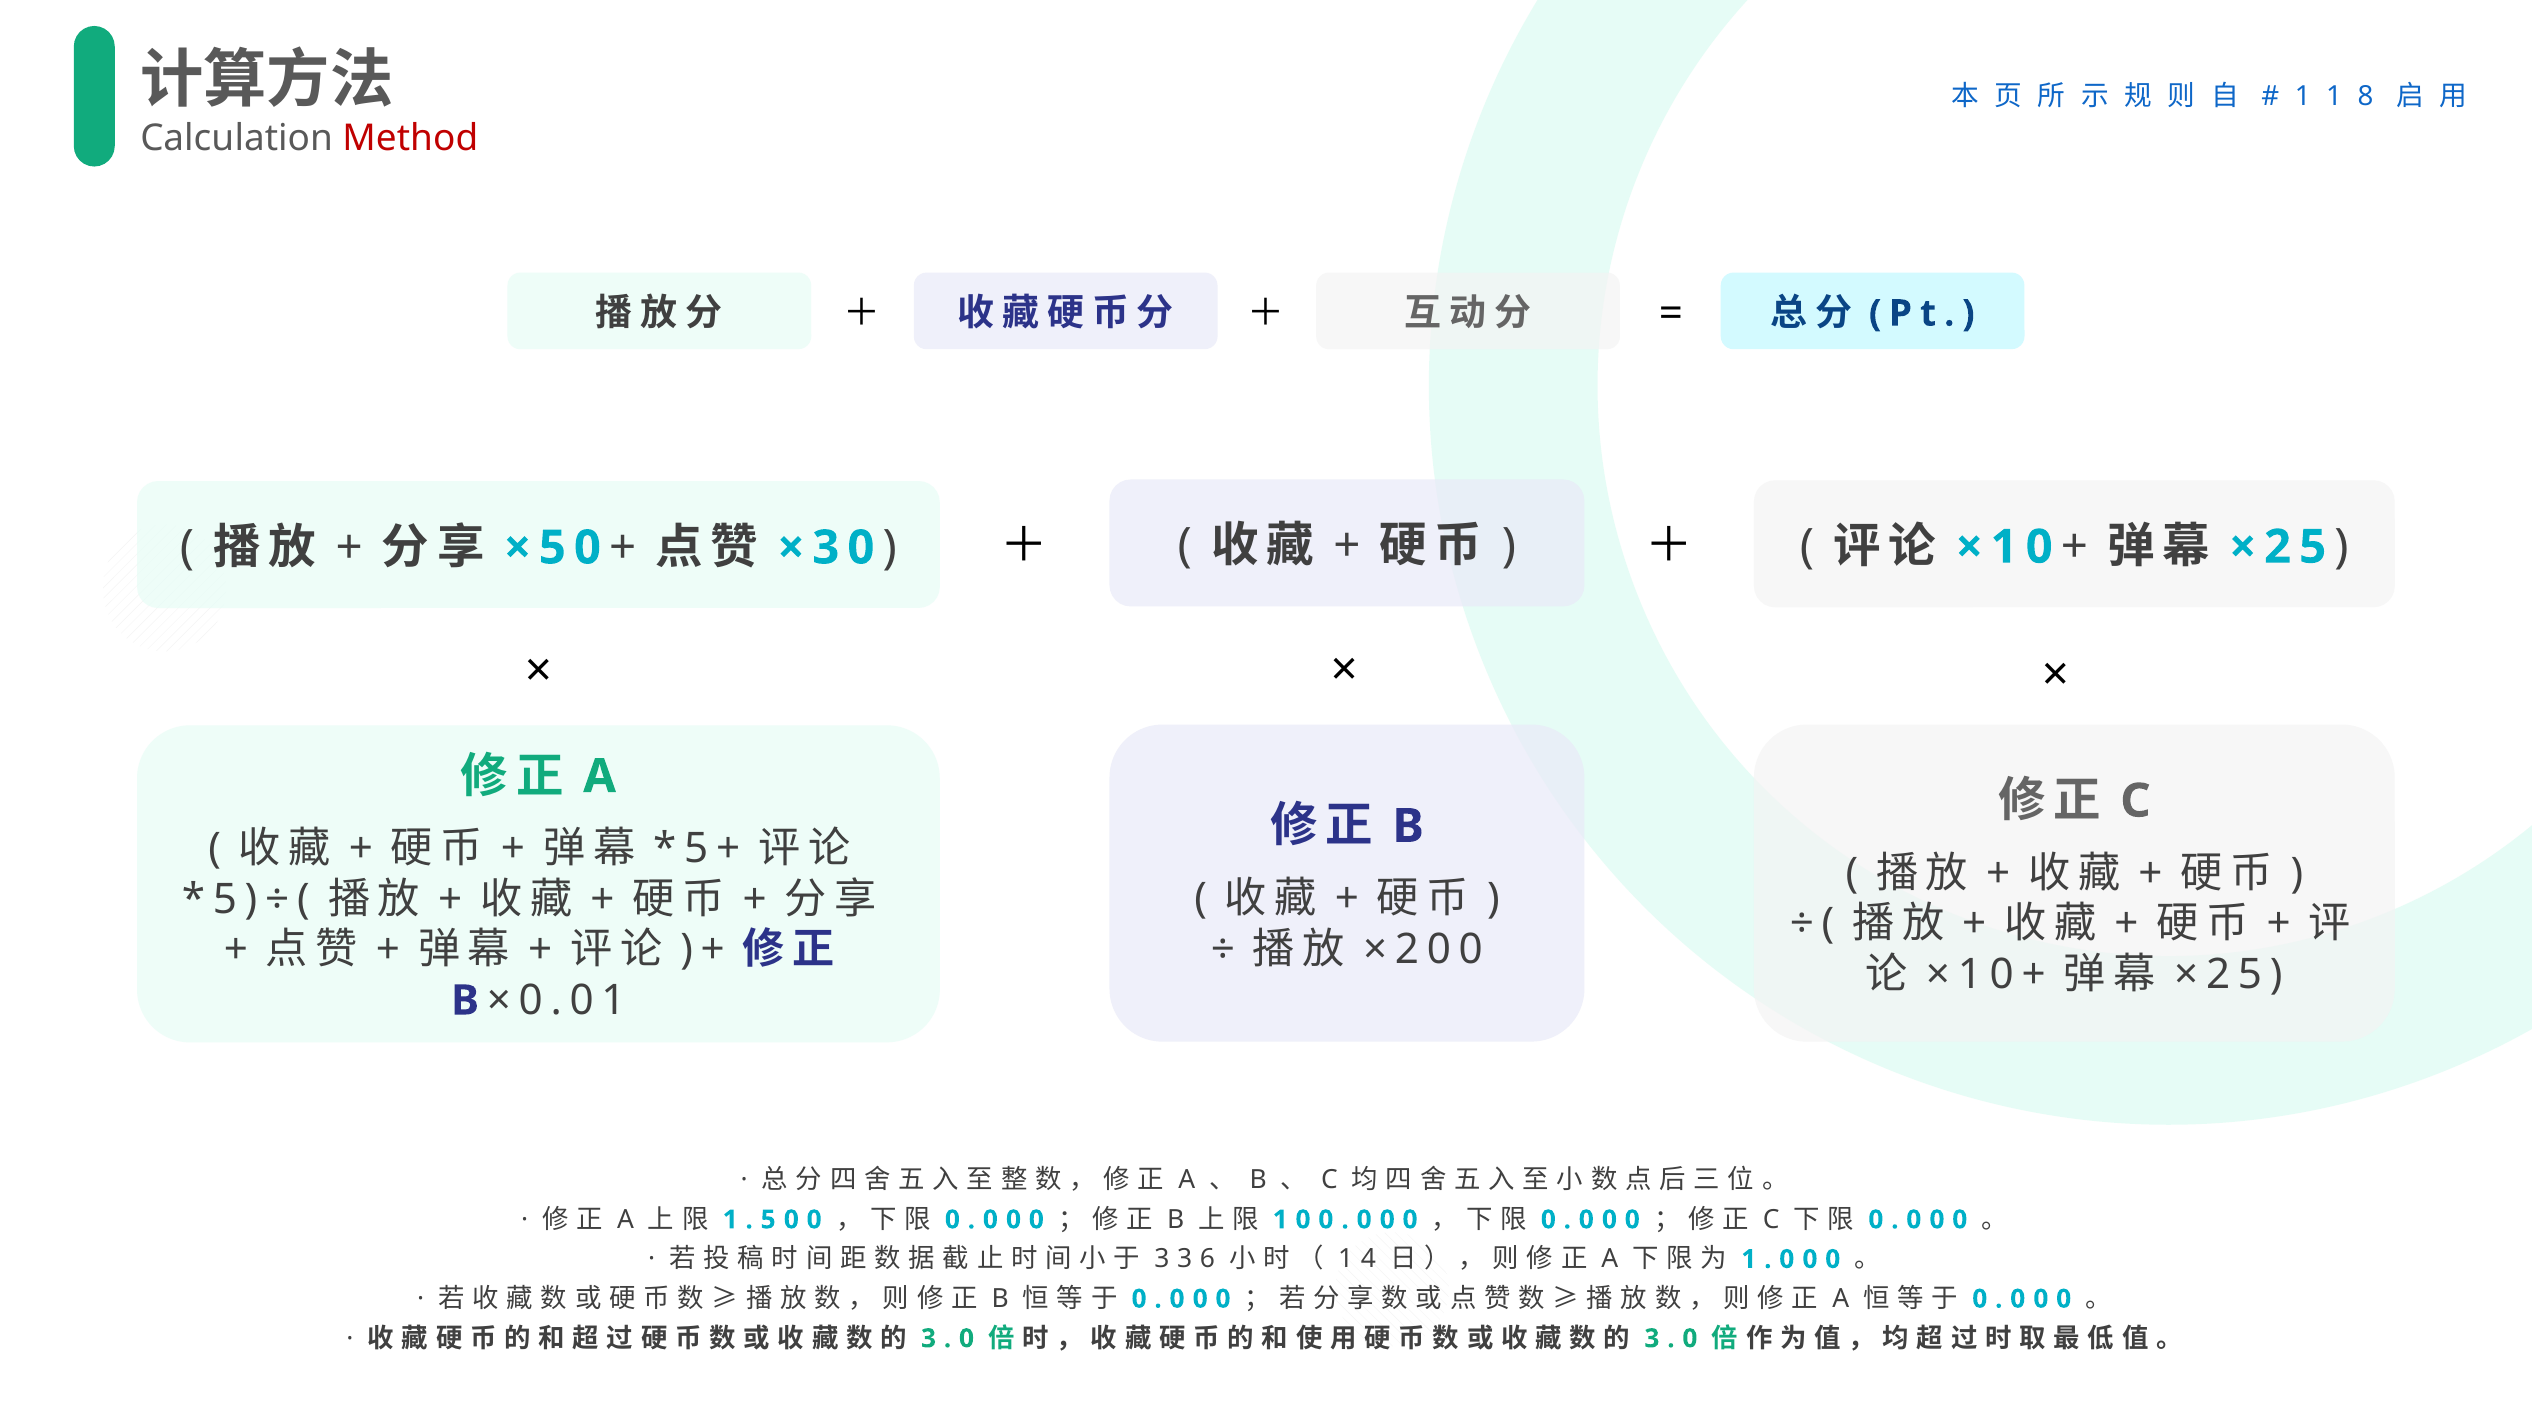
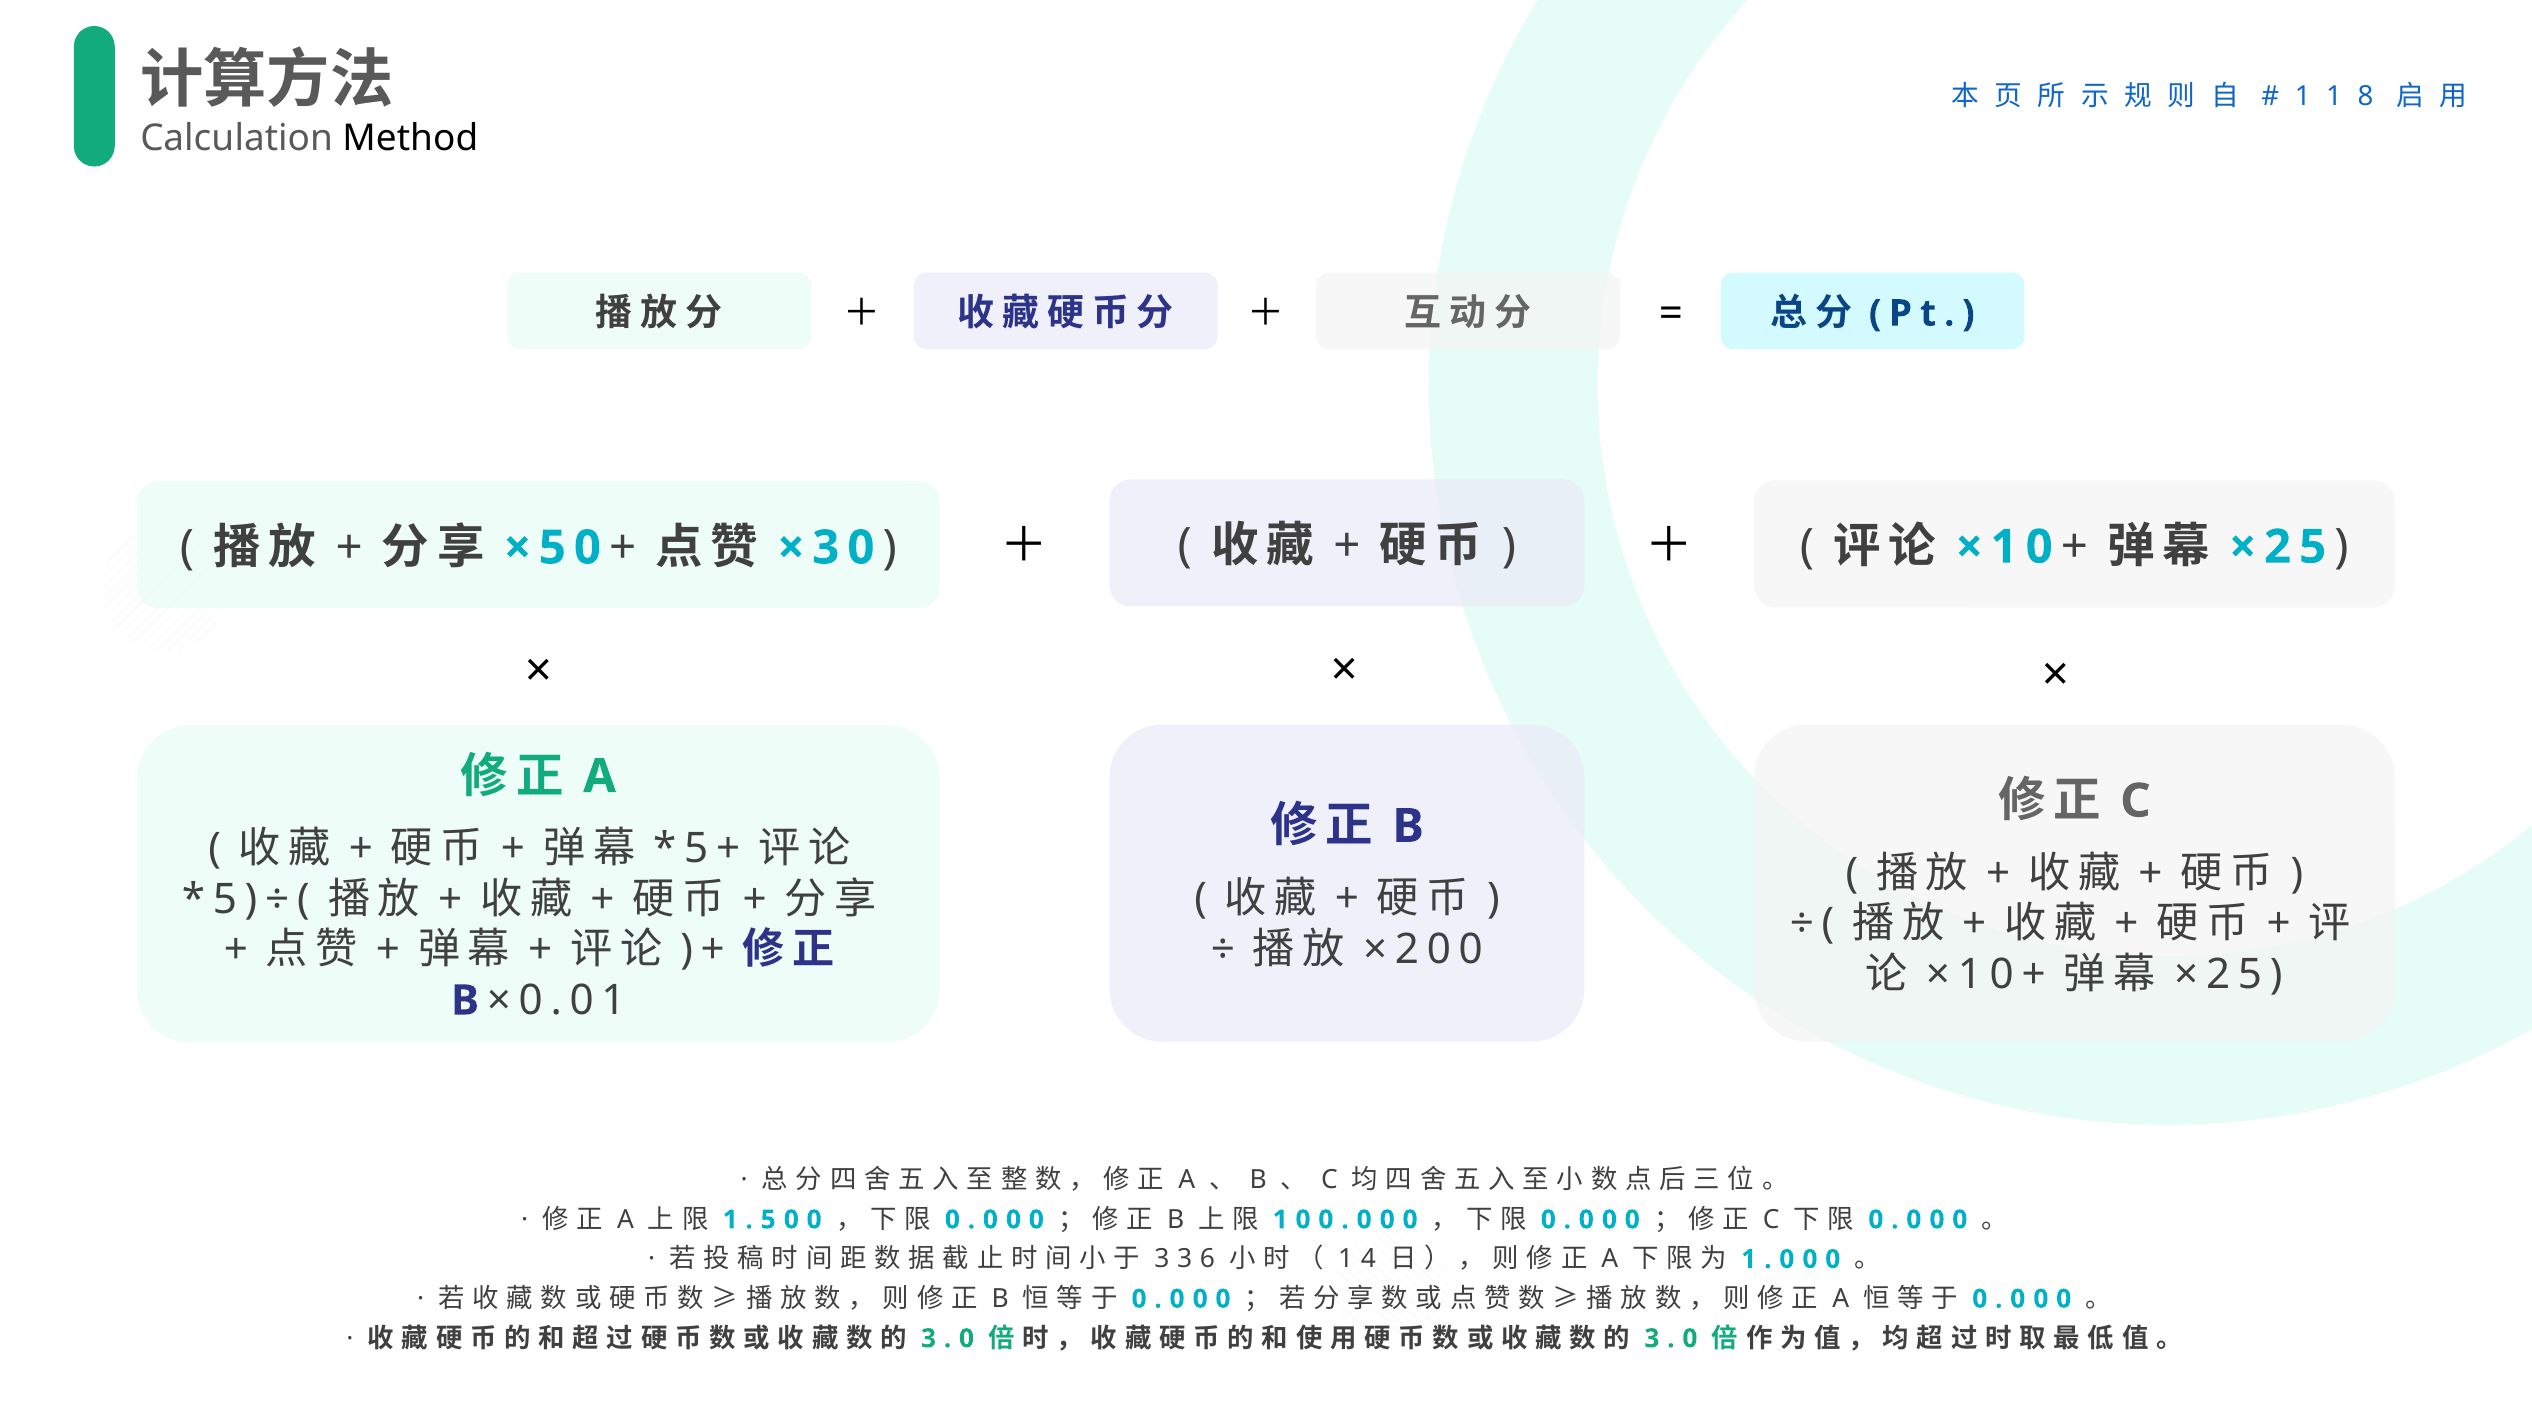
Method colour: red -> black (410, 139)
